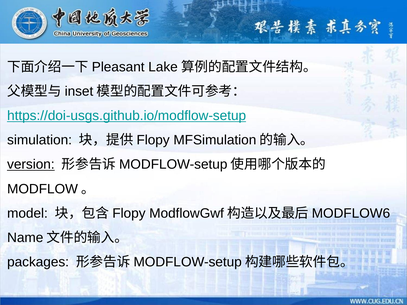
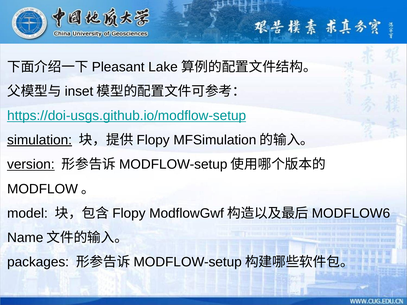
simulation underline: none -> present (40, 140)
